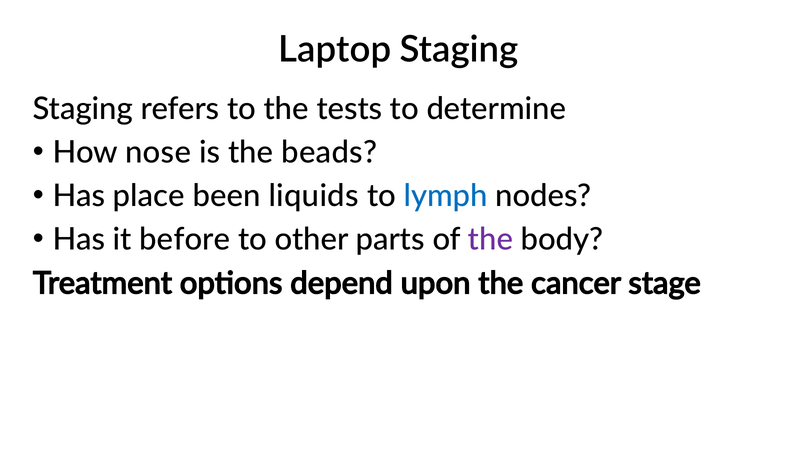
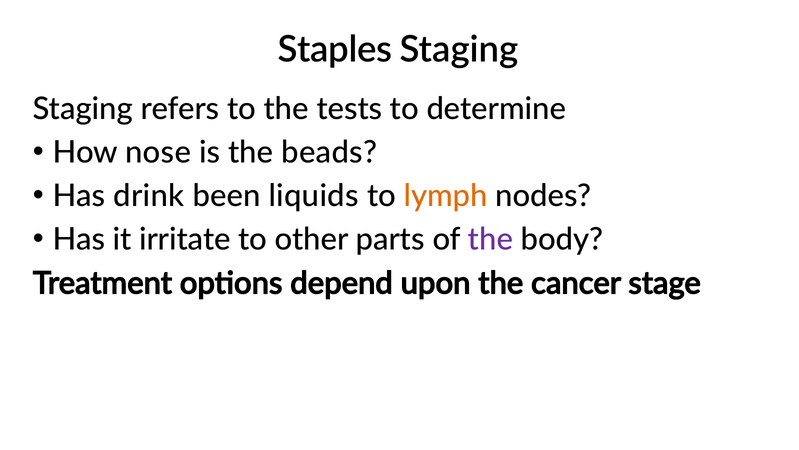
Laptop: Laptop -> Staples (335, 49)
place: place -> drink (149, 196)
lymph colour: blue -> orange (446, 196)
before: before -> irritate (185, 239)
